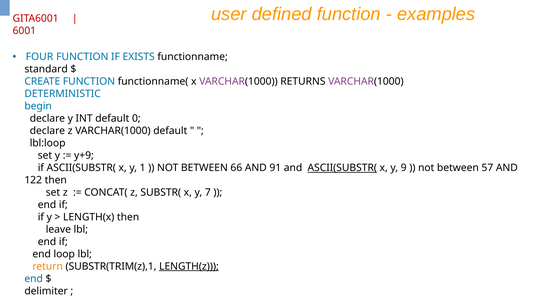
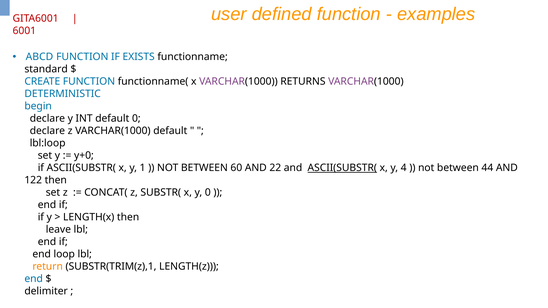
FOUR: FOUR -> ABCD (39, 57)
y+9: y+9 -> y+0 (84, 156)
66: 66 -> 60 (236, 168)
91: 91 -> 22 (275, 168)
9: 9 -> 4 (404, 168)
57: 57 -> 44 (487, 168)
y 7: 7 -> 0 (208, 193)
LENGTH(z underline: present -> none (189, 267)
